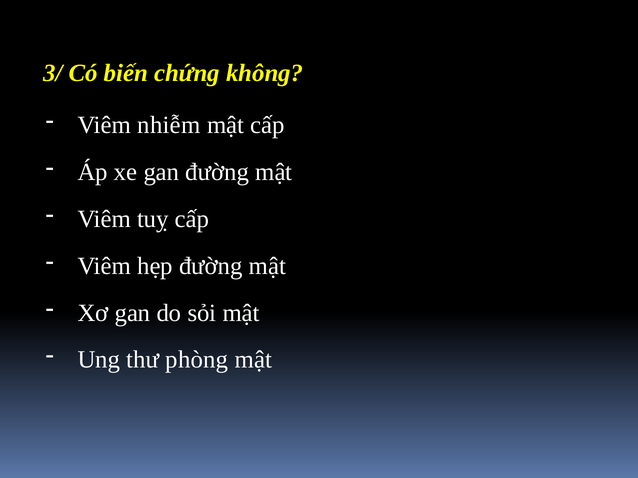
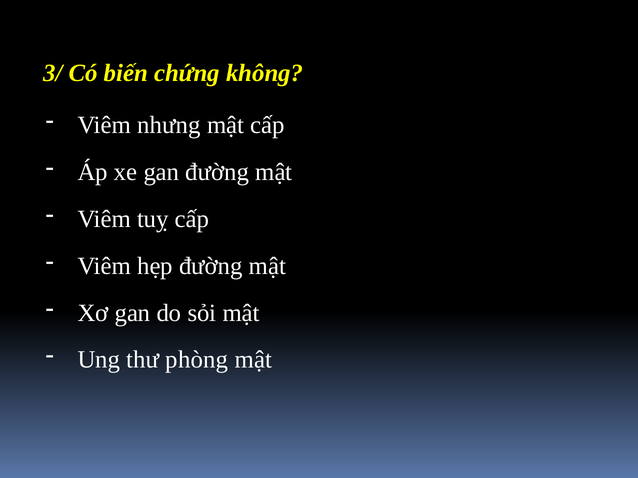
nhiễm: nhiễm -> nhưng (169, 125)
